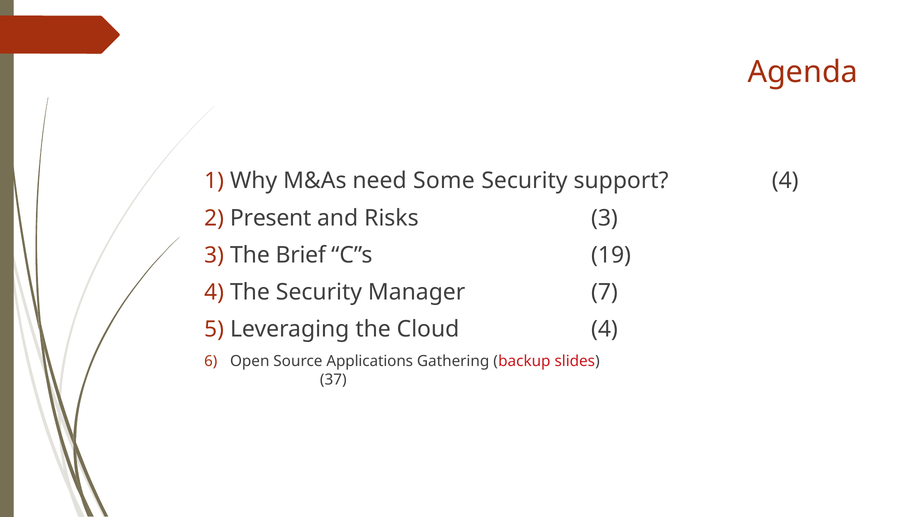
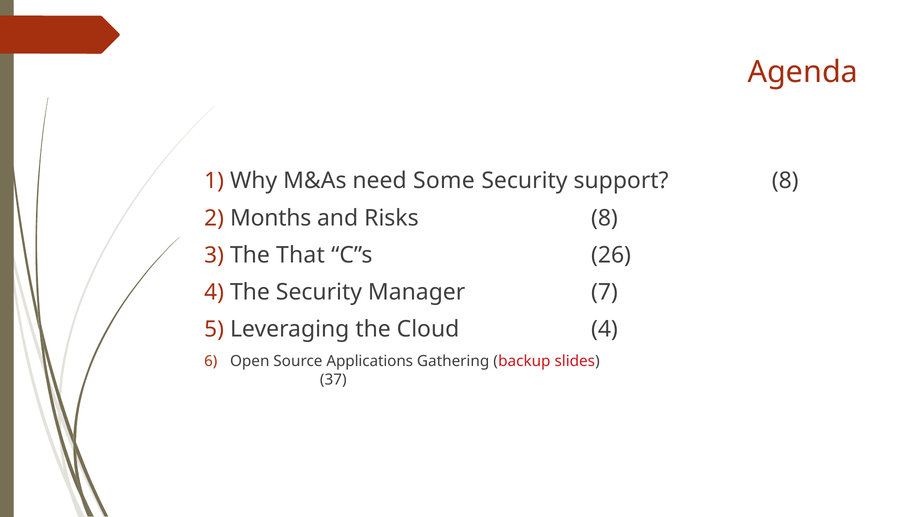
support 4: 4 -> 8 (785, 181)
Present: Present -> Months (271, 218)
Risks 3: 3 -> 8 (604, 218)
Brief: Brief -> That (300, 255)
19: 19 -> 26 (611, 255)
